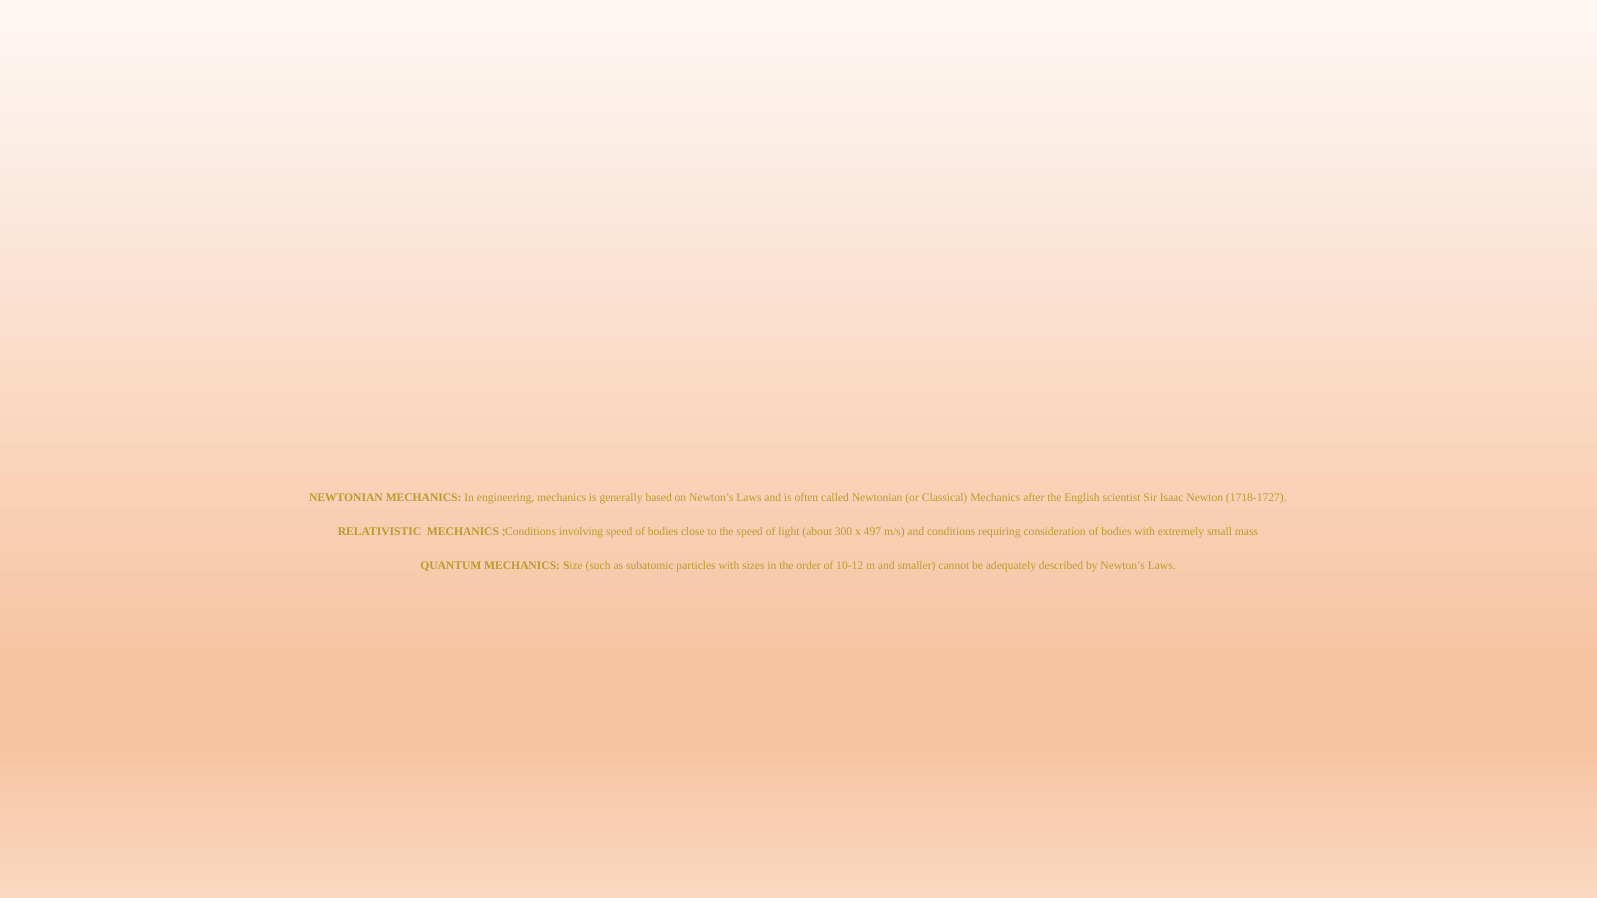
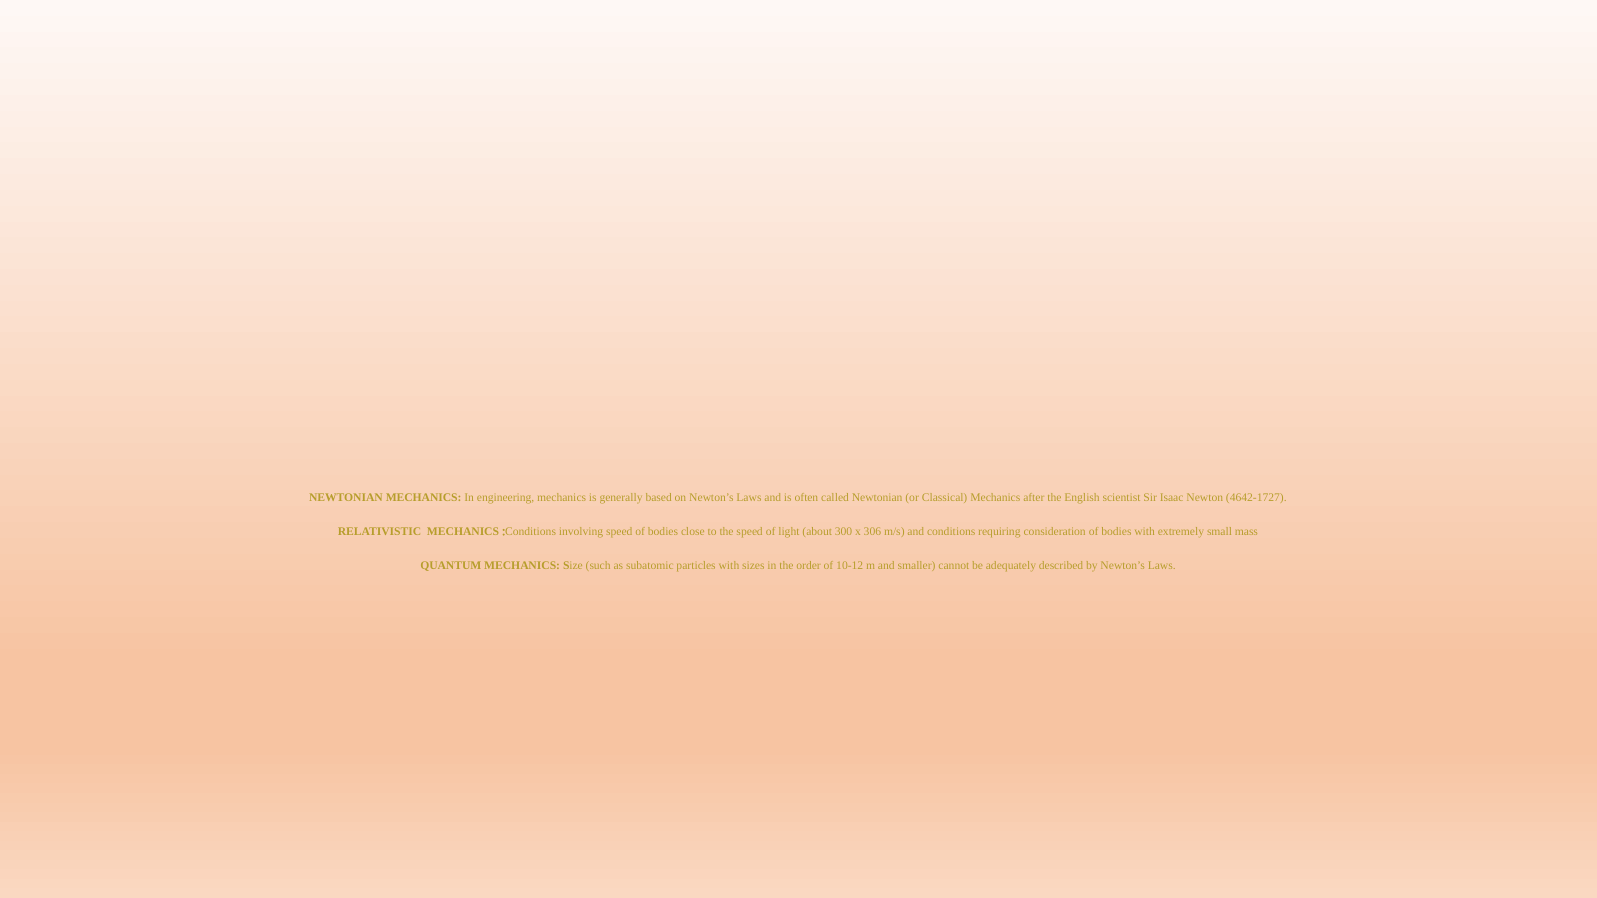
1718-1727: 1718-1727 -> 4642-1727 (1256, 498)
497: 497 -> 306 (872, 532)
